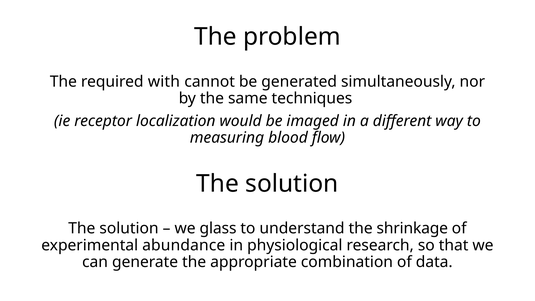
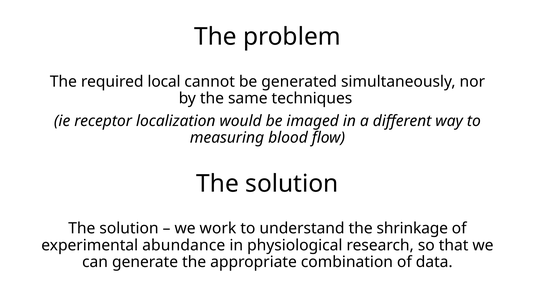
with: with -> local (164, 82)
glass: glass -> work (218, 228)
